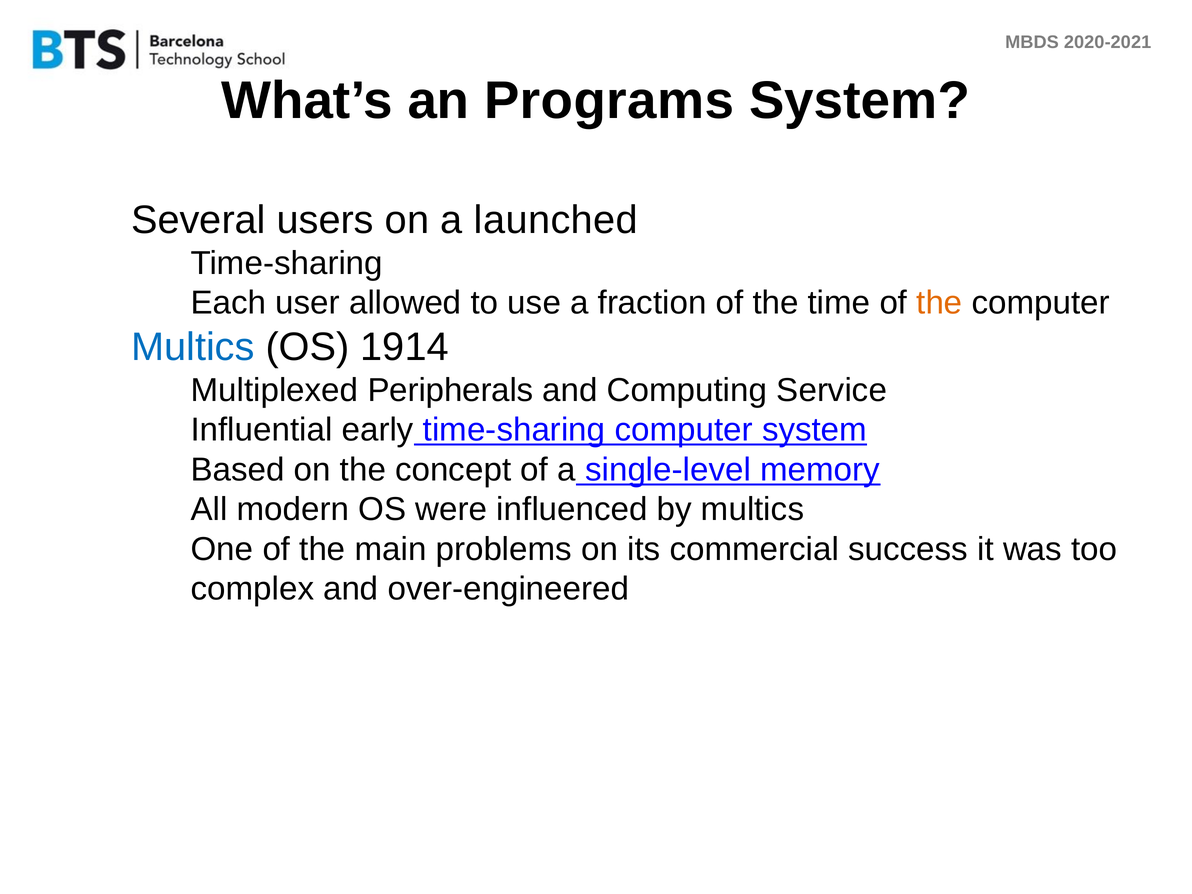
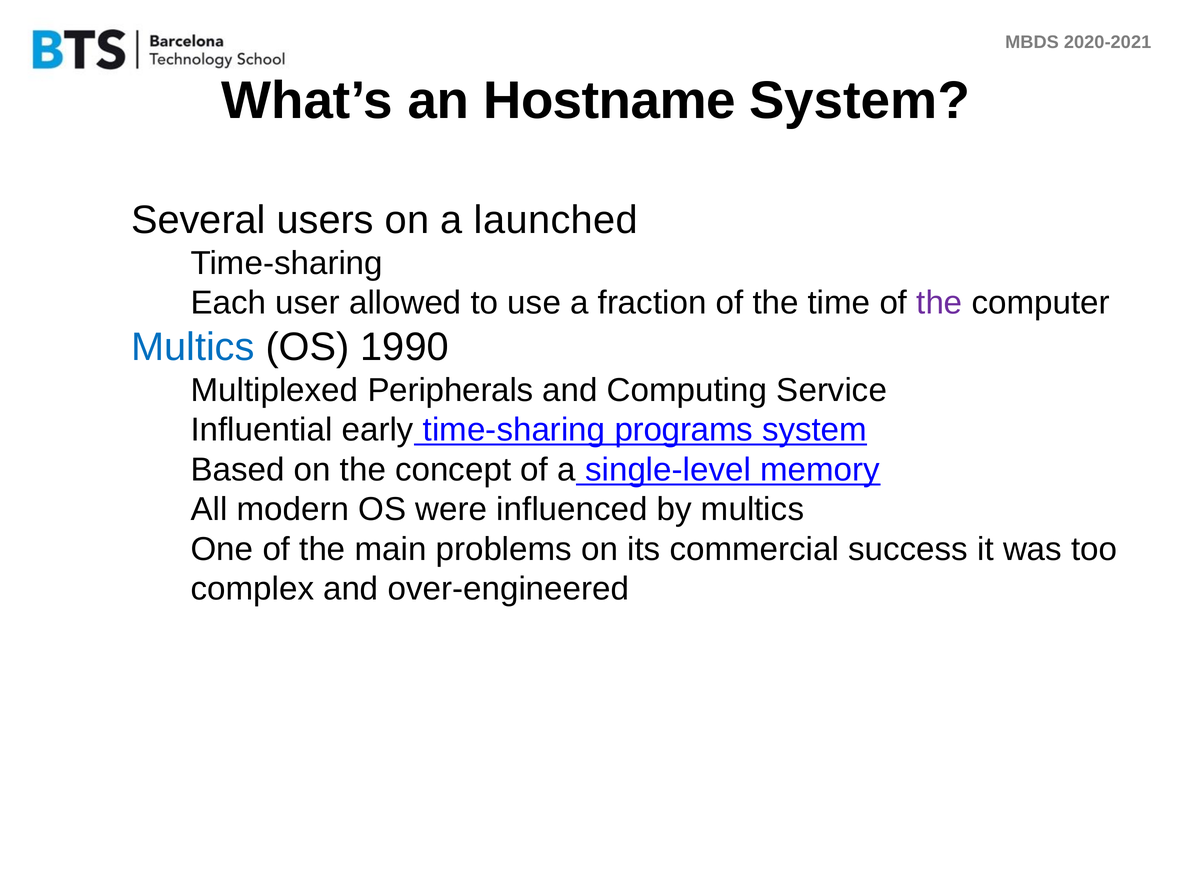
Programs: Programs -> Hostname (610, 101)
the colour: orange -> purple (939, 303)
1914: 1914 -> 1990 (405, 347)
time-sharing computer: computer -> programs (684, 430)
